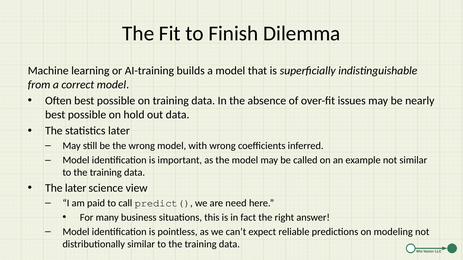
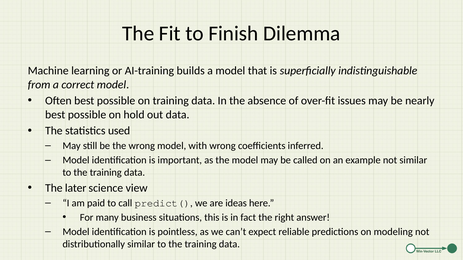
statistics later: later -> used (119, 131)
need: need -> ideas (236, 203)
